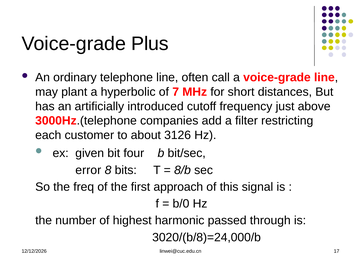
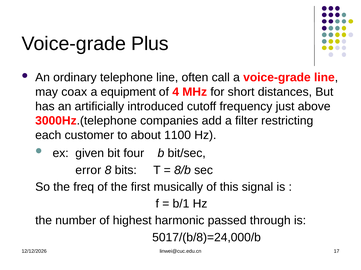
plant: plant -> coax (74, 92)
hyperbolic: hyperbolic -> equipment (128, 92)
7: 7 -> 4 (176, 92)
3126: 3126 -> 1100 (178, 136)
approach: approach -> musically (178, 187)
b/0: b/0 -> b/1 (181, 204)
3020/(b/8)=24,000/b: 3020/(b/8)=24,000/b -> 5017/(b/8)=24,000/b (207, 238)
